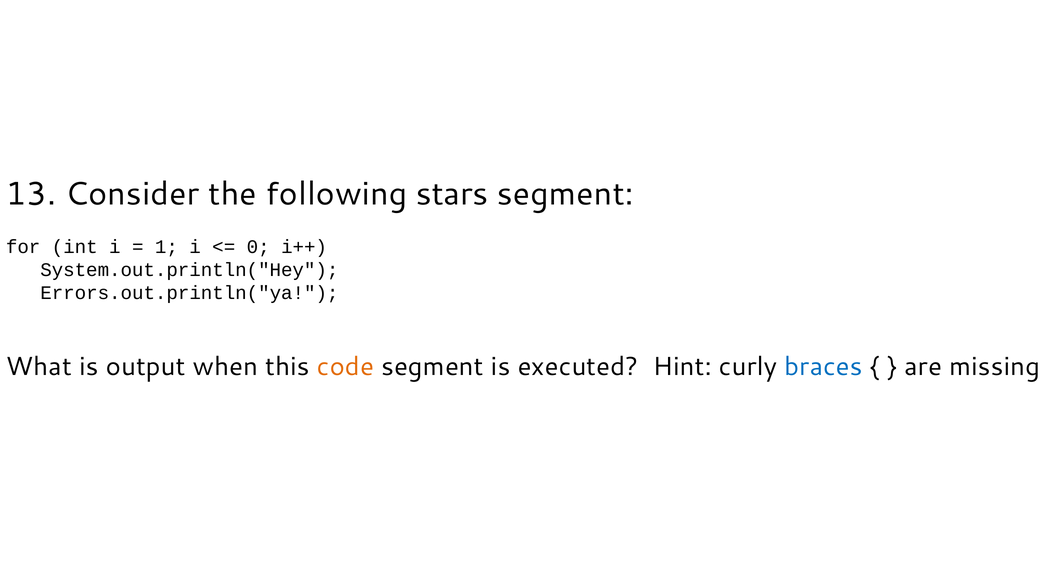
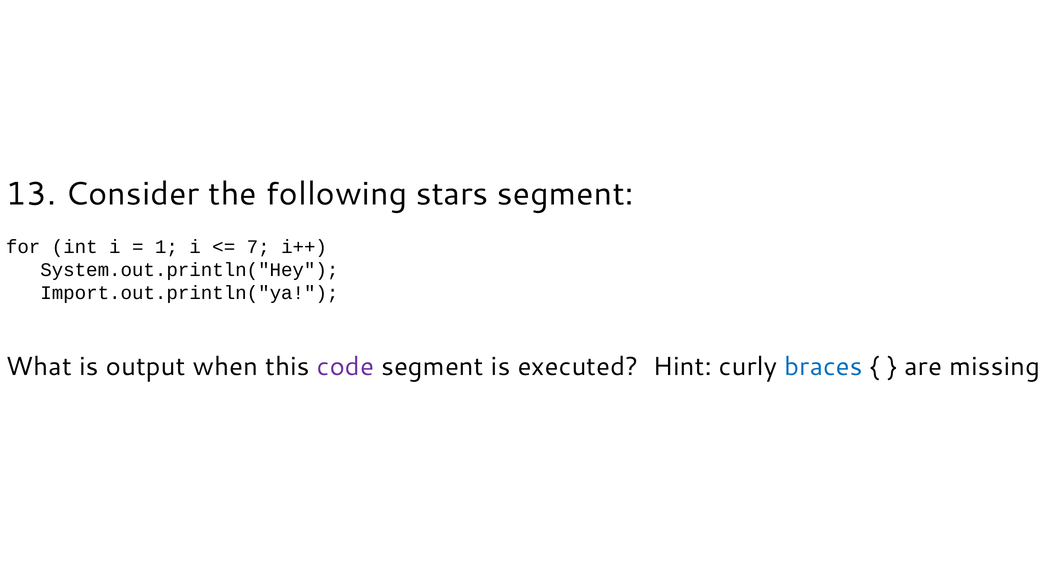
0: 0 -> 7 (258, 247)
Errors.out.println("ya: Errors.out.println("ya -> Import.out.println("ya (189, 293)
code colour: orange -> purple (345, 366)
